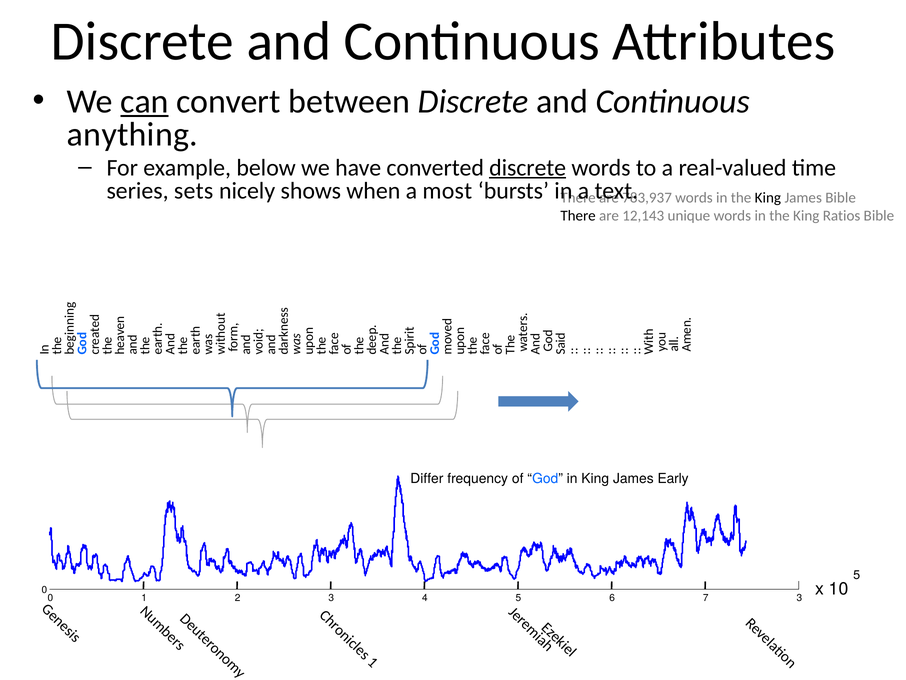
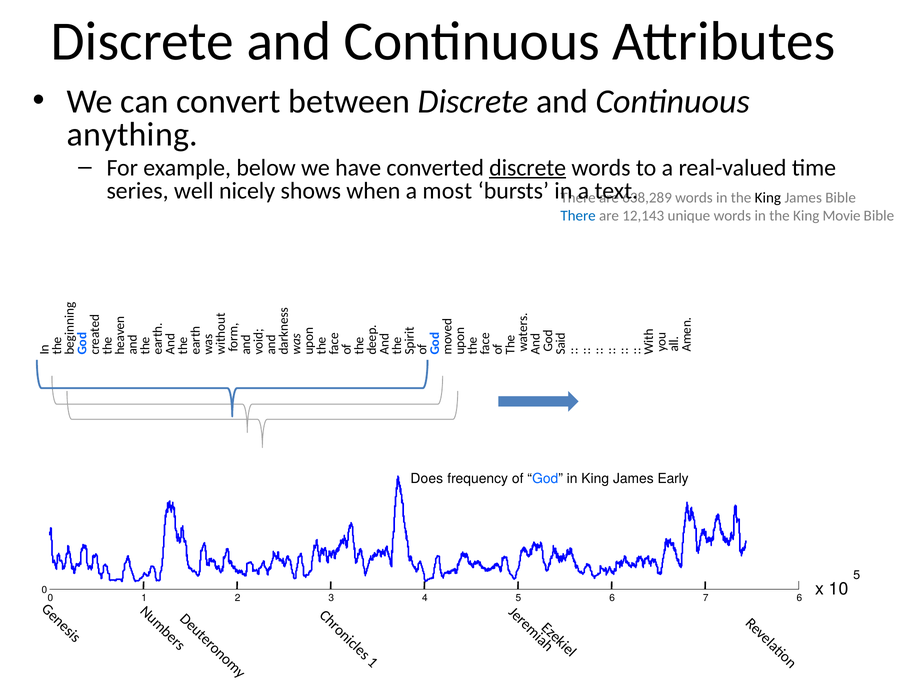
can underline: present -> none (145, 101)
sets: sets -> well (194, 191)
783,937: 783,937 -> 638,289 (647, 198)
There colour: black -> blue (578, 216)
Ratios: Ratios -> Movie (842, 216)
Differ: Differ -> Does (427, 478)
7 3: 3 -> 6 (799, 597)
